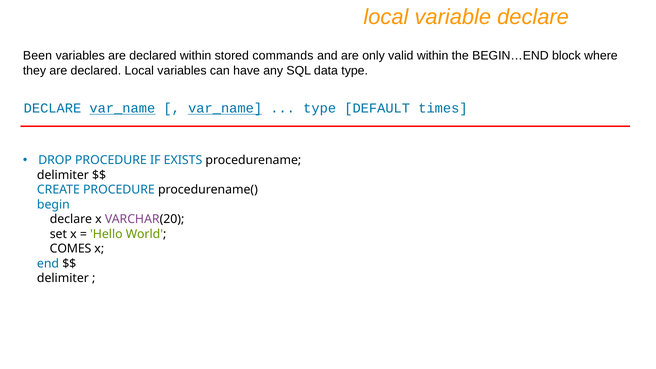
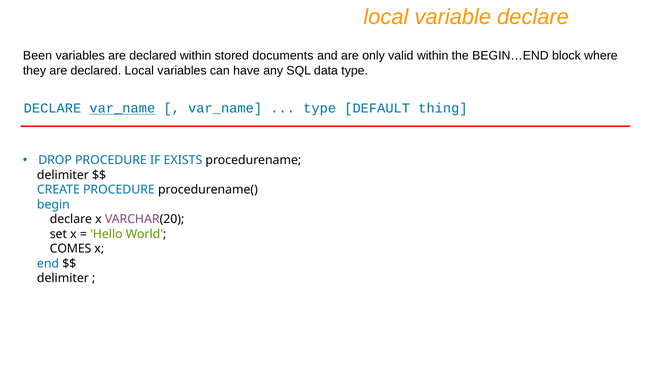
commands: commands -> documents (283, 56)
var_name underline: present -> none (225, 108)
times: times -> thing (443, 108)
